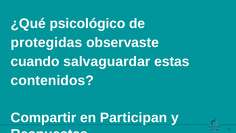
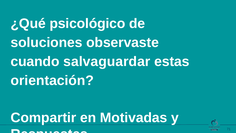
protegidas: protegidas -> soluciones (47, 42)
contenidos: contenidos -> orientación (52, 80)
Participan: Participan -> Motivadas (134, 117)
